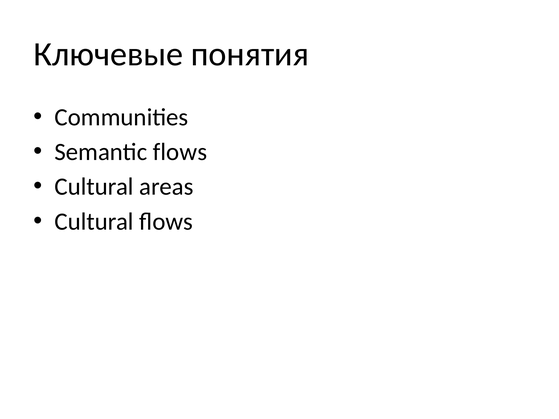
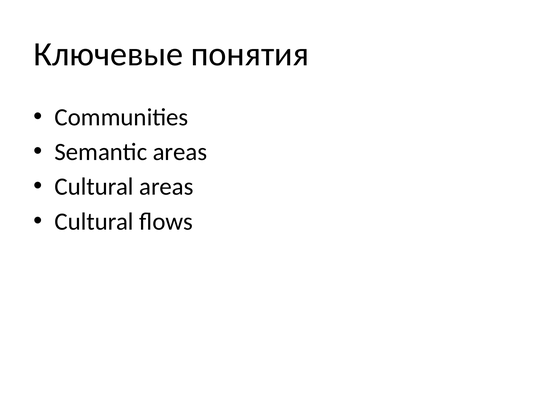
Semantic flows: flows -> areas (180, 152)
